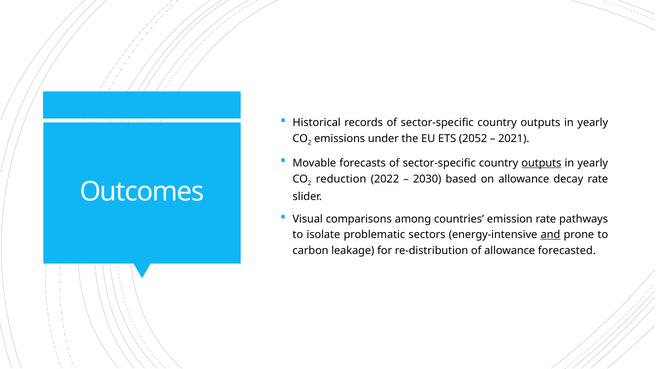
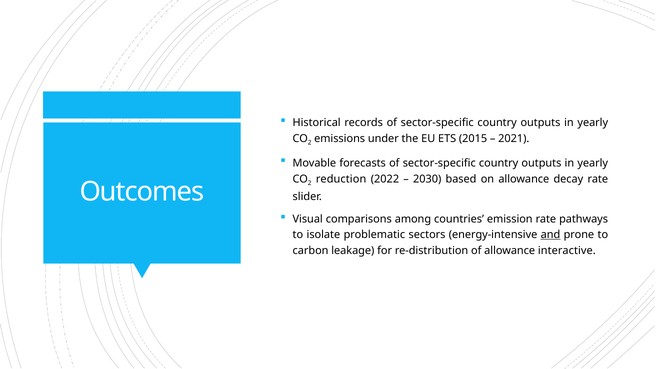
2052: 2052 -> 2015 (473, 139)
outputs underline: present -> none (541, 163)
forecasted: forecasted -> interactive (567, 250)
